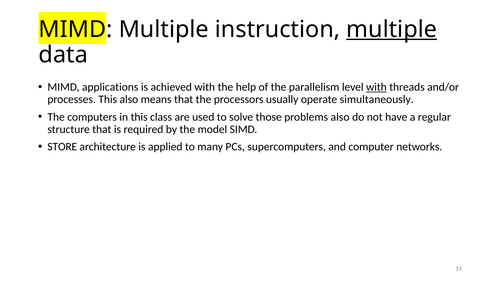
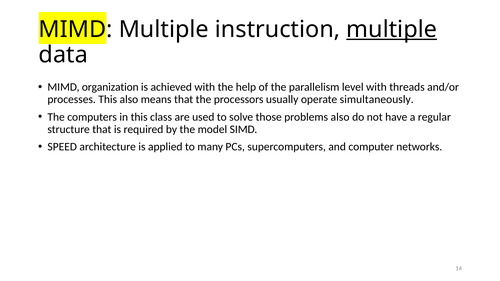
applications: applications -> organization (110, 87)
with underline: present -> none (376, 87)
STORE: STORE -> SPEED (62, 147)
